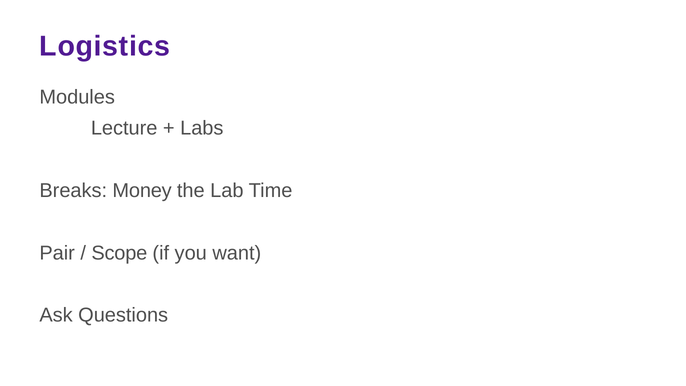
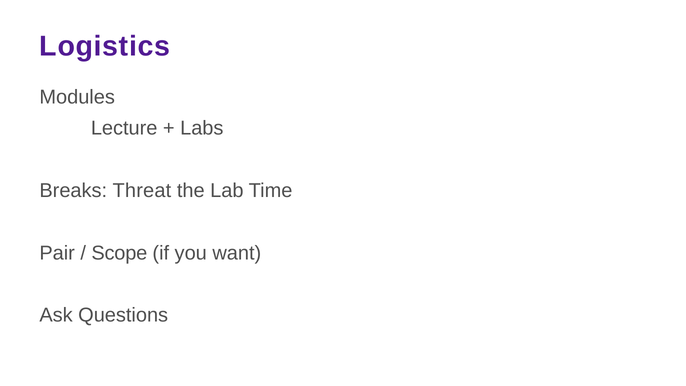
Money: Money -> Threat (142, 191)
